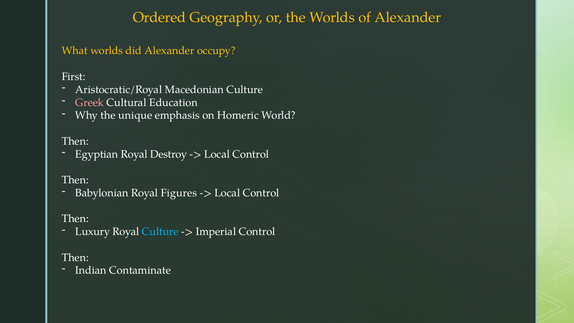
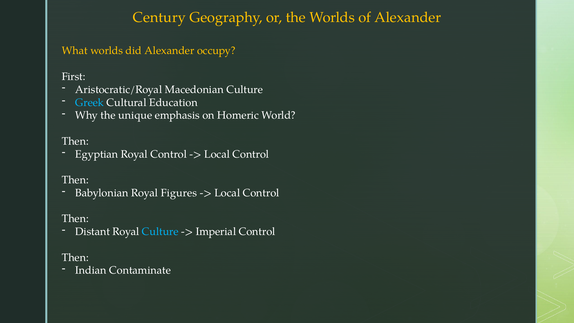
Ordered: Ordered -> Century (159, 17)
Greek colour: pink -> light blue (90, 102)
Royal Destroy: Destroy -> Control (169, 154)
Luxury: Luxury -> Distant (93, 232)
